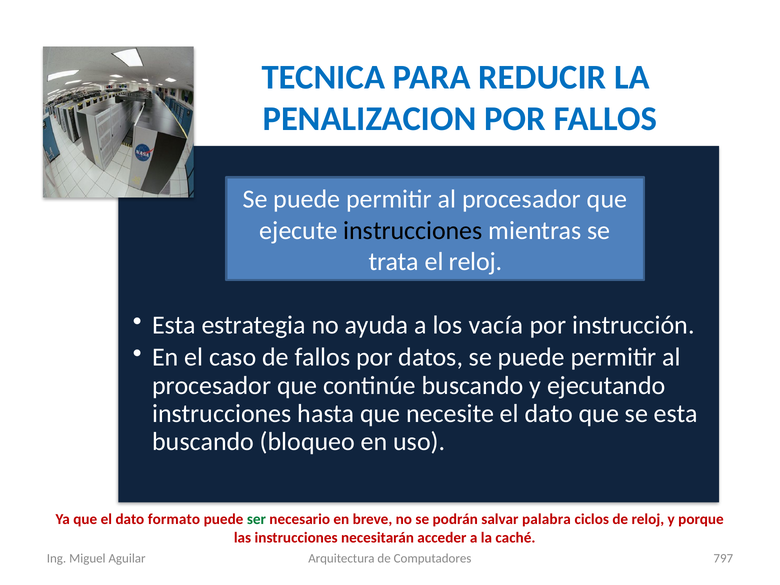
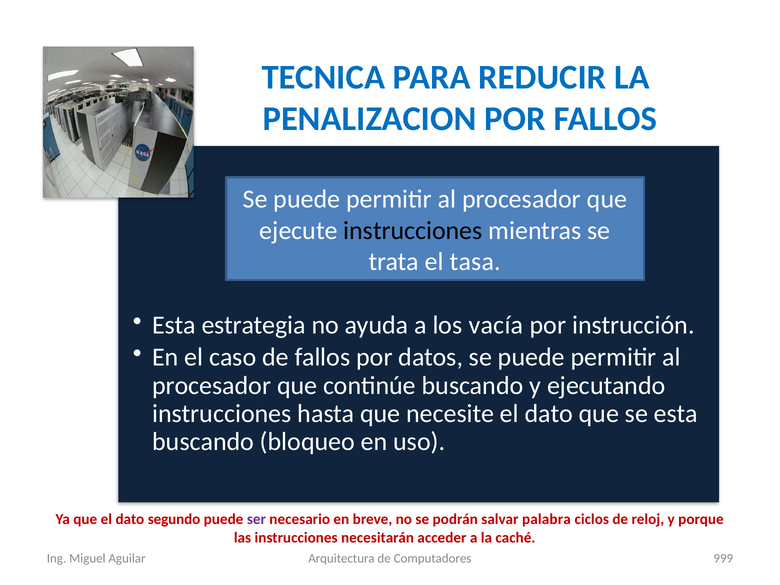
el reloj: reloj -> tasa (475, 262)
formato: formato -> segundo (174, 519)
ser colour: green -> purple (256, 519)
797: 797 -> 999 (723, 559)
